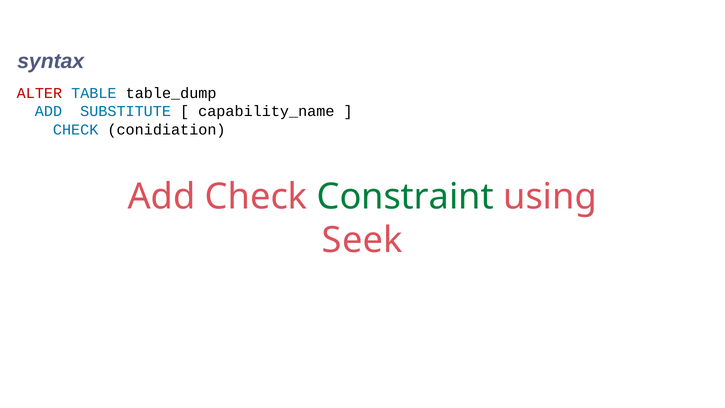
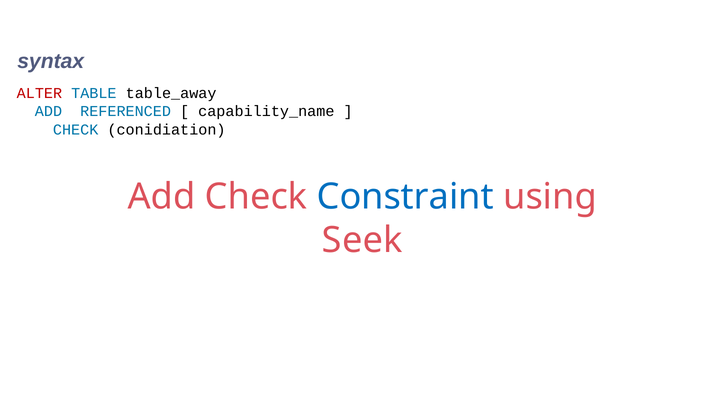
table_dump: table_dump -> table_away (171, 93)
SUBSTITUTE: SUBSTITUTE -> REFERENCED (126, 111)
Constraint colour: green -> blue (405, 197)
